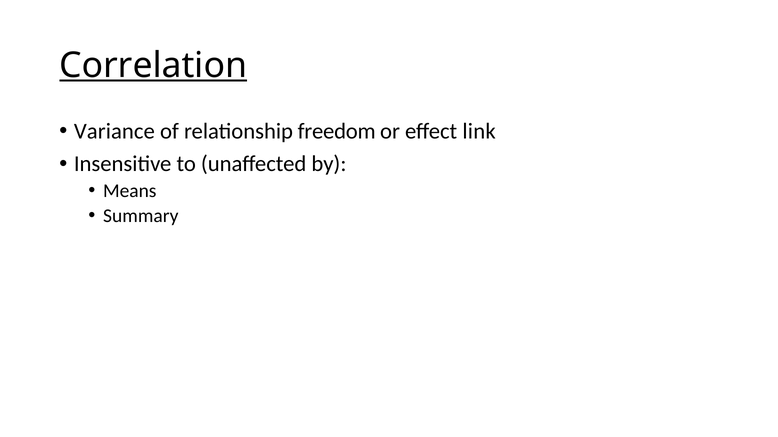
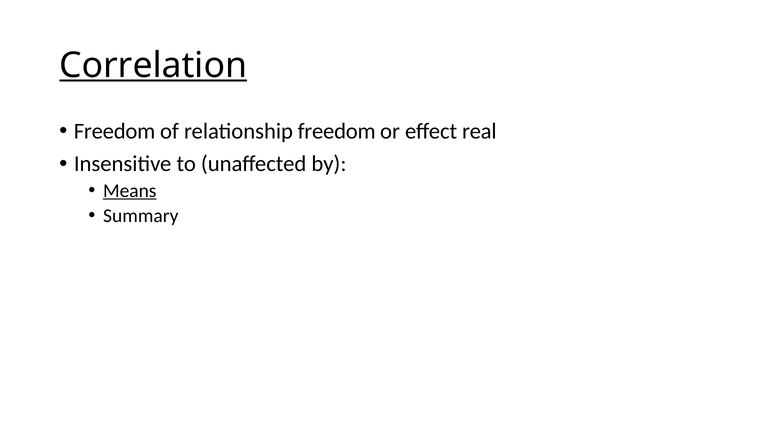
Variance: Variance -> Freedom (115, 132)
link: link -> real (479, 132)
Means underline: none -> present (130, 191)
